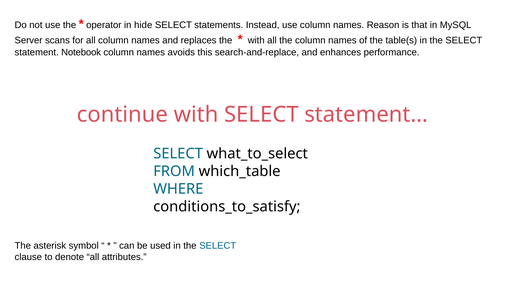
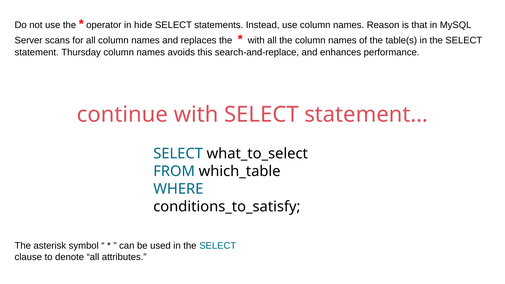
Notebook: Notebook -> Thursday (81, 52)
